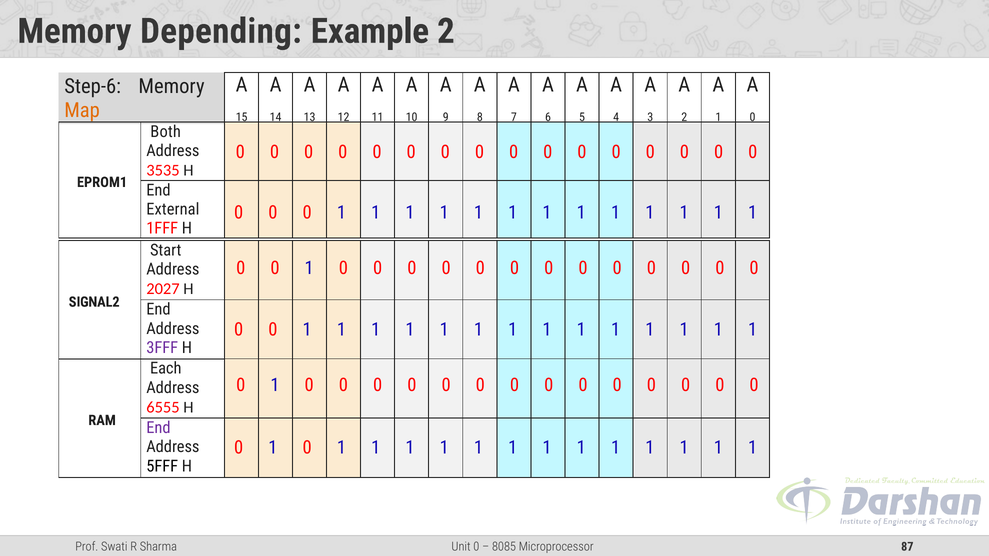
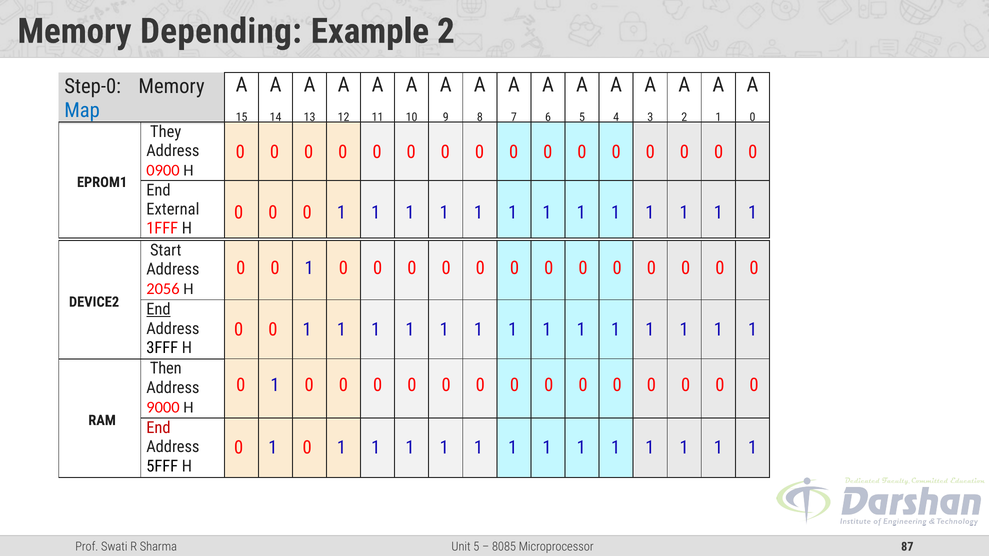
Step-6: Step-6 -> Step-0 (93, 86)
Map colour: orange -> blue (82, 111)
Both: Both -> They (166, 132)
3535: 3535 -> 0900 (163, 171)
2027: 2027 -> 2056 (163, 289)
SIGNAL2: SIGNAL2 -> DEVICE2 (94, 302)
End underline: none -> present (158, 310)
3FFF colour: purple -> black (162, 348)
Each: Each -> Then (166, 369)
6555: 6555 -> 9000 (163, 407)
End colour: purple -> red (158, 428)
0: 0 -> 5 (476, 547)
